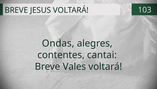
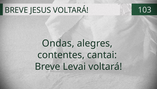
Vales: Vales -> Levai (74, 66)
